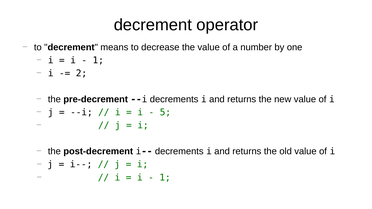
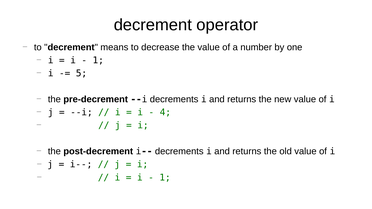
2: 2 -> 5 (81, 73)
5: 5 -> 4 (165, 112)
